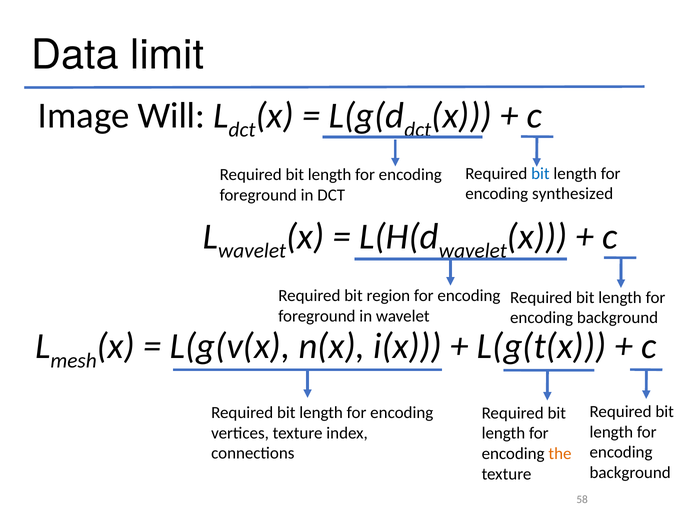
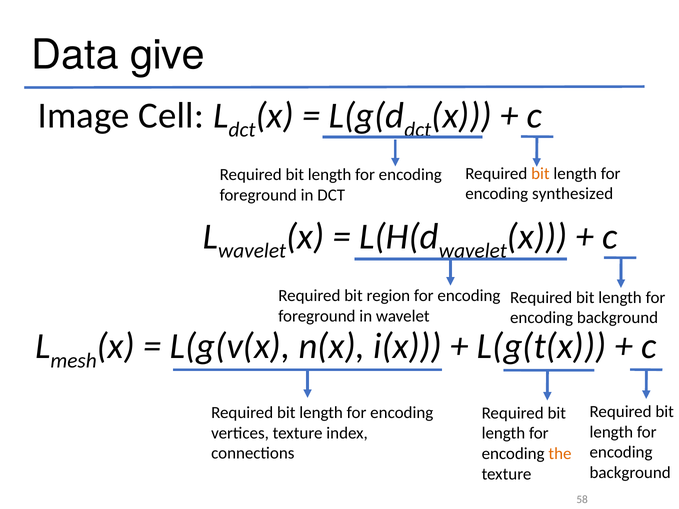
limit: limit -> give (167, 55)
Will: Will -> Cell (171, 116)
bit colour: blue -> orange (540, 174)
